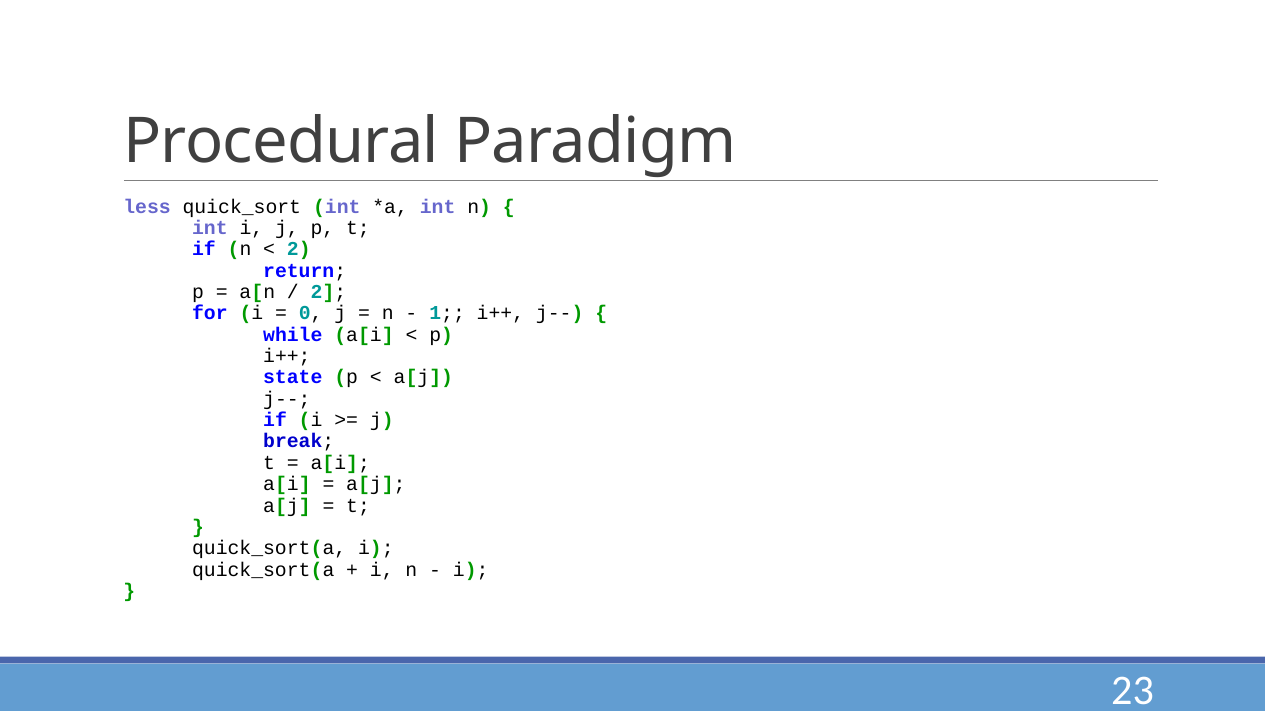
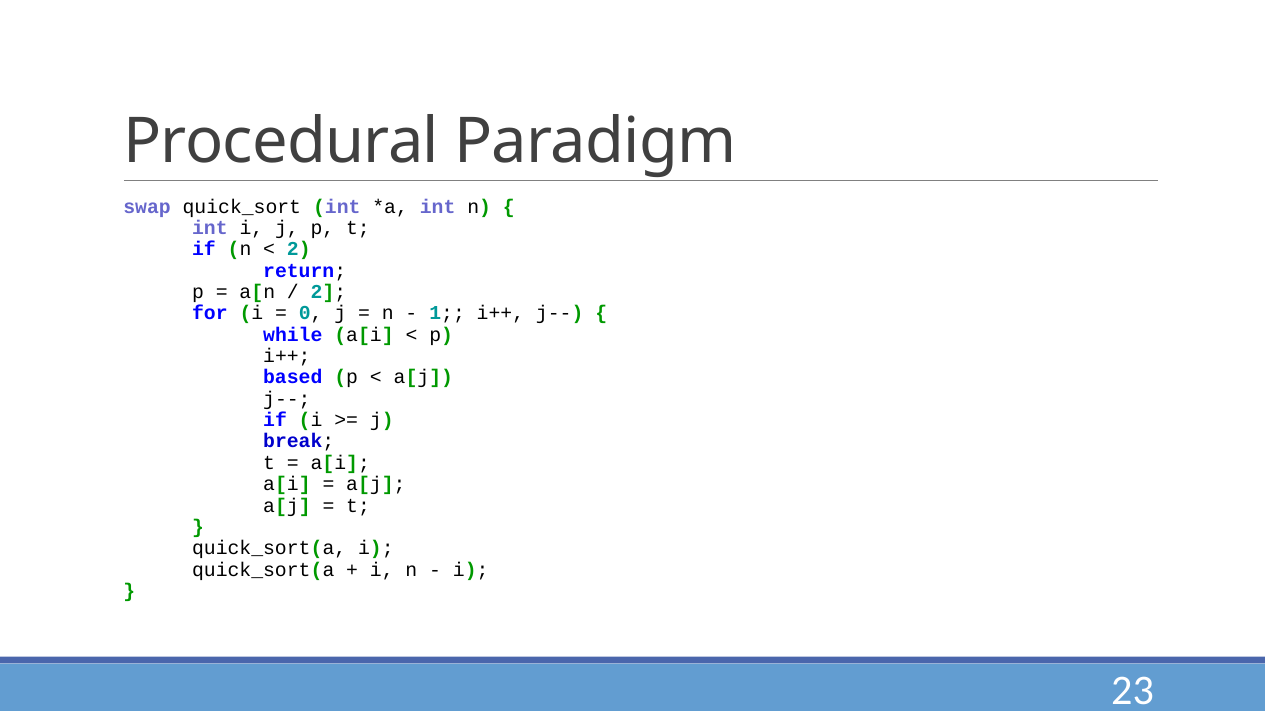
less: less -> swap (147, 207)
state: state -> based (293, 378)
